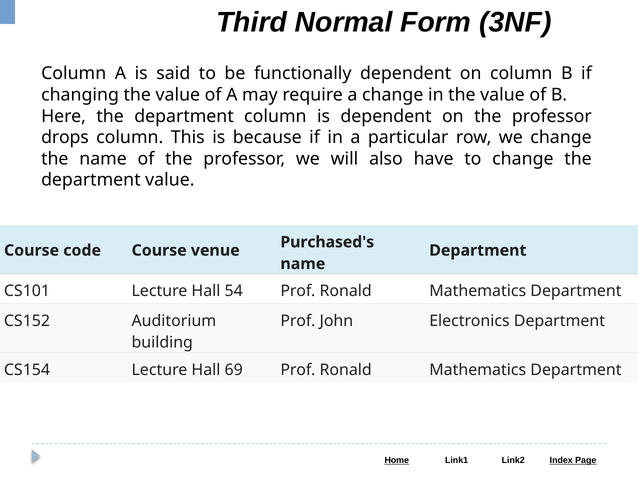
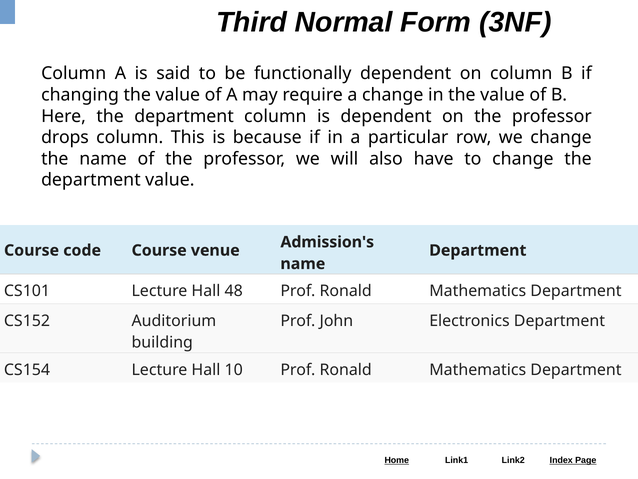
Purchased's: Purchased's -> Admission's (327, 242)
54: 54 -> 48 (234, 291)
69: 69 -> 10 (234, 369)
